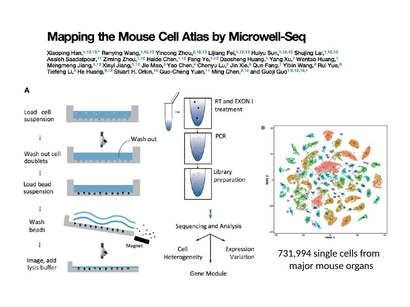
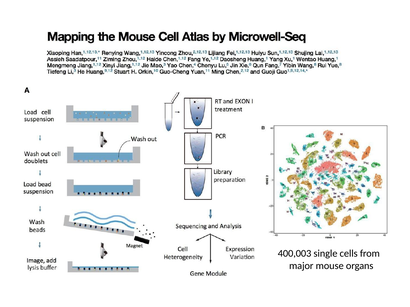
731,994: 731,994 -> 400,003 (295, 254)
